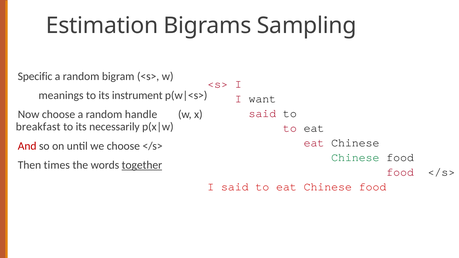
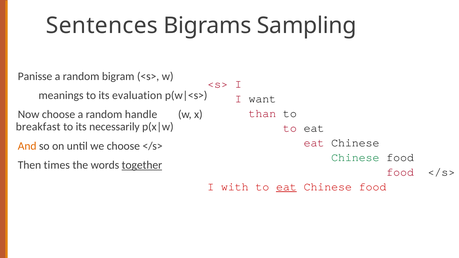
Estimation: Estimation -> Sentences (102, 26)
Specific: Specific -> Panisse (35, 76)
instrument: instrument -> evaluation (137, 95)
said: said -> than (262, 113)
And colour: red -> orange (27, 146)
I said: said -> with (235, 187)
eat underline: none -> present (286, 187)
